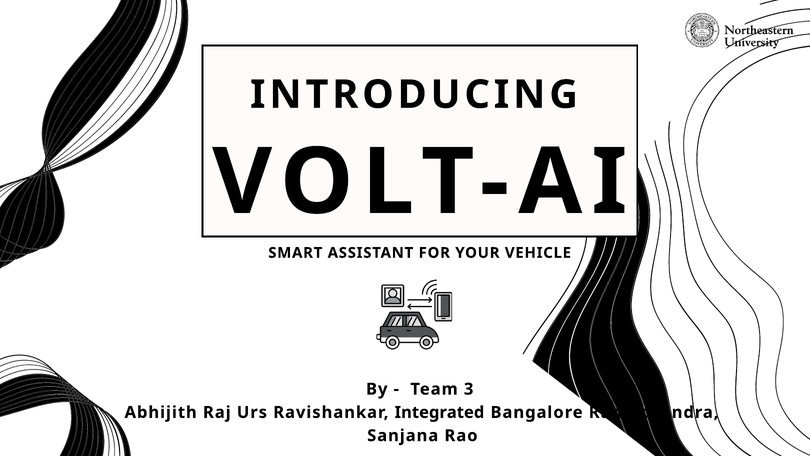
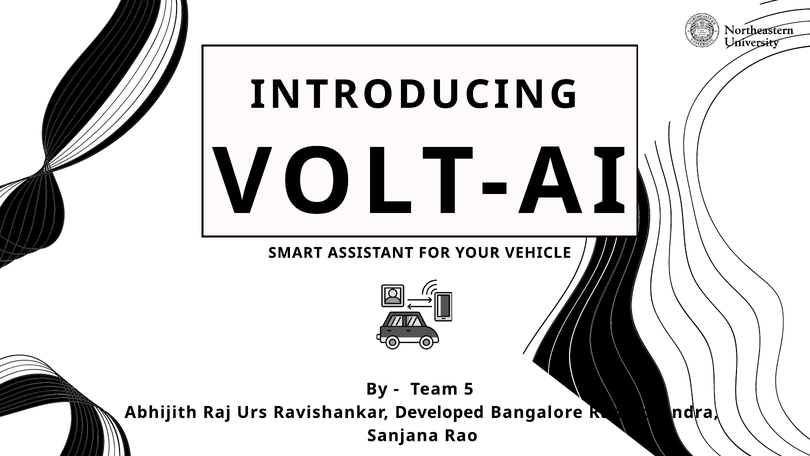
3: 3 -> 5 (469, 389)
Integrated: Integrated -> Developed (439, 412)
